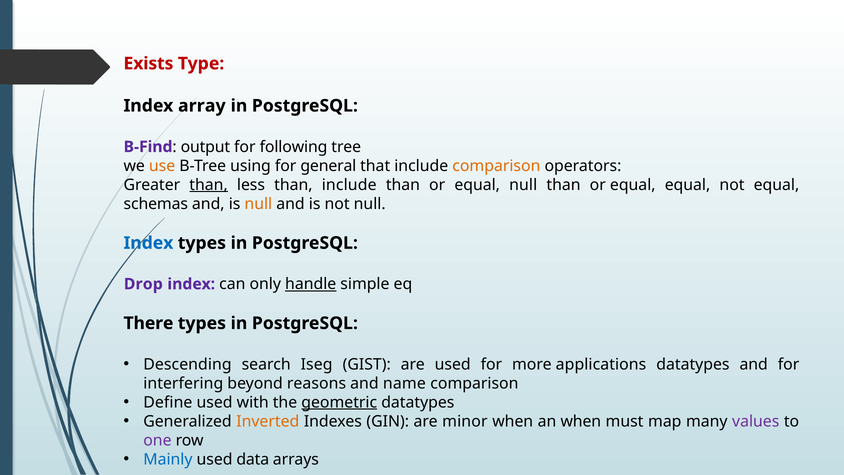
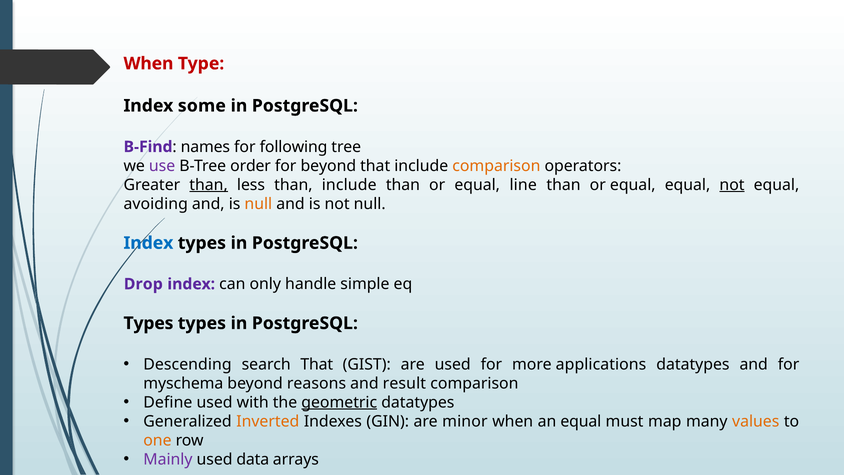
Exists: Exists -> When (148, 63)
array: array -> some (202, 106)
output: output -> names (205, 147)
use colour: orange -> purple (162, 166)
using: using -> order (251, 166)
for general: general -> beyond (328, 166)
equal null: null -> line (523, 185)
not underline: none -> present (732, 185)
schemas: schemas -> avoiding (156, 204)
handle underline: present -> none (311, 284)
There: There -> Types (148, 323)
search Iseg: Iseg -> That (317, 364)
interfering: interfering -> myschema (183, 383)
name: name -> result (404, 383)
an when: when -> equal (581, 421)
values colour: purple -> orange (756, 421)
one colour: purple -> orange (157, 440)
Mainly colour: blue -> purple (168, 459)
